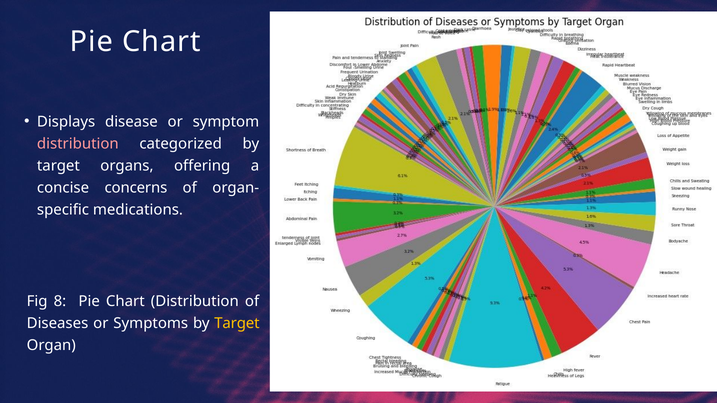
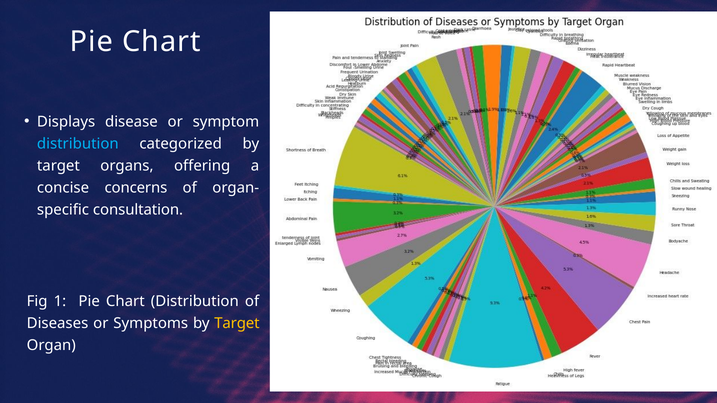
distribution colour: pink -> light blue (78, 144)
medications: medications -> consultation (138, 210)
8: 8 -> 1 (60, 302)
